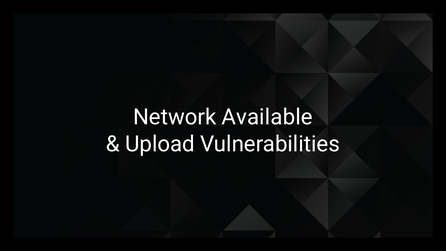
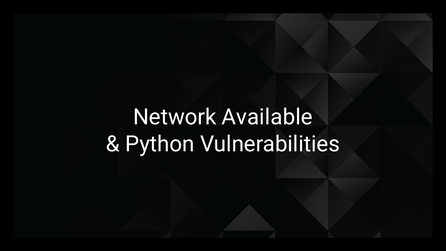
Upload: Upload -> Python (160, 144)
